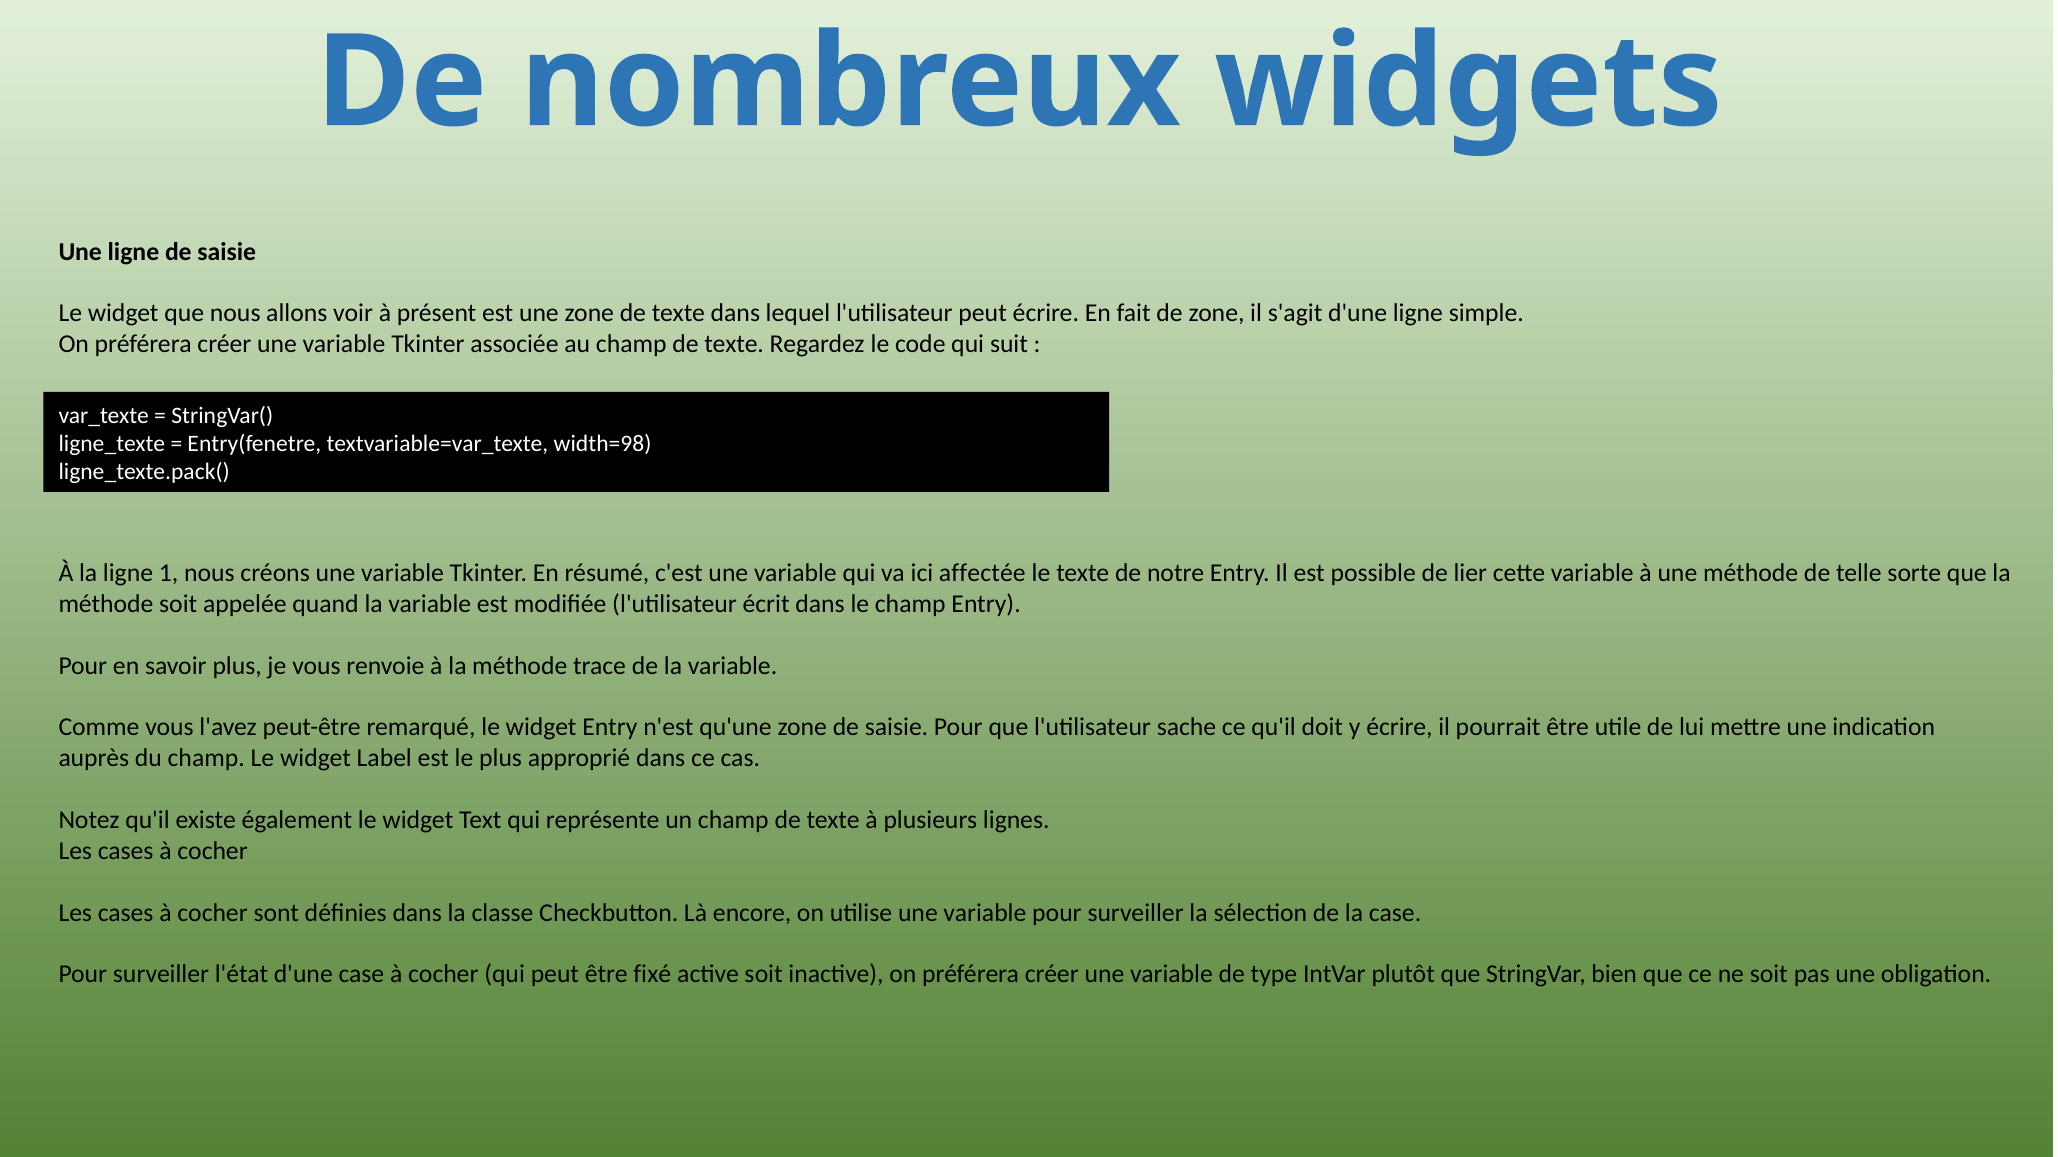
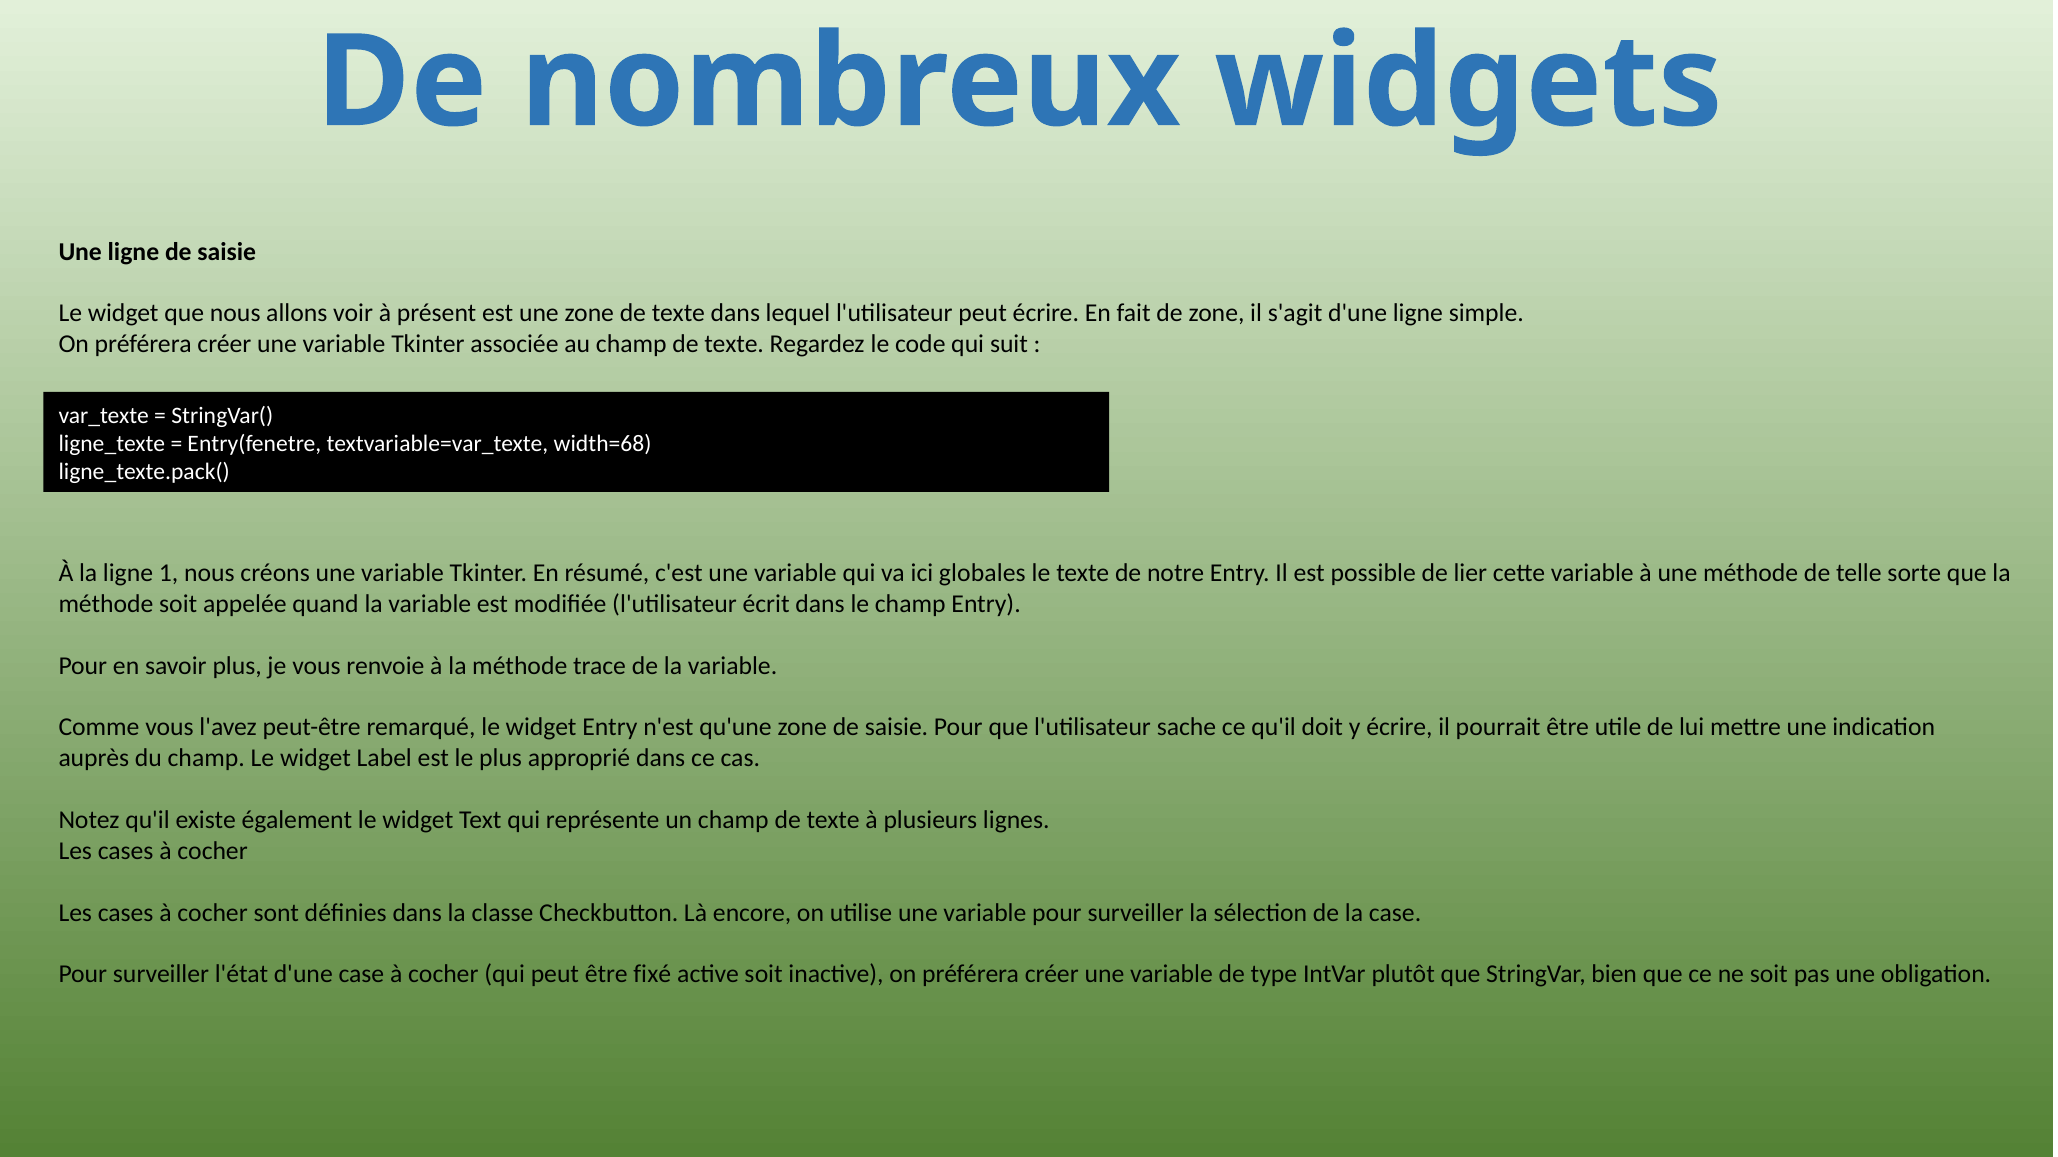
width=98: width=98 -> width=68 (603, 444)
affectée: affectée -> globales (982, 573)
